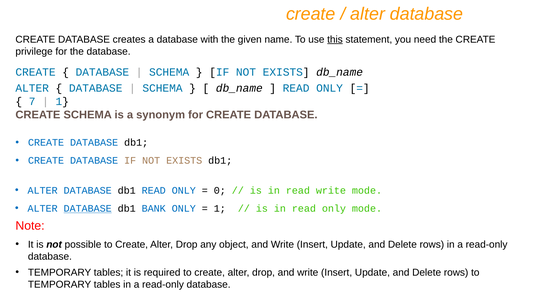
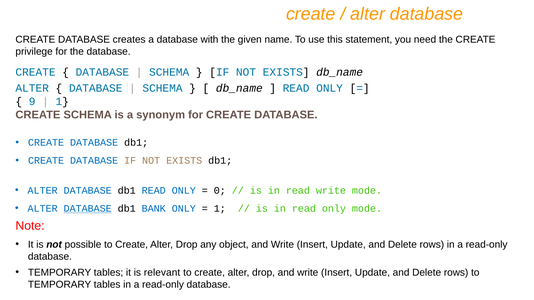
this underline: present -> none (335, 39)
7: 7 -> 9 (32, 102)
required: required -> relevant (162, 273)
